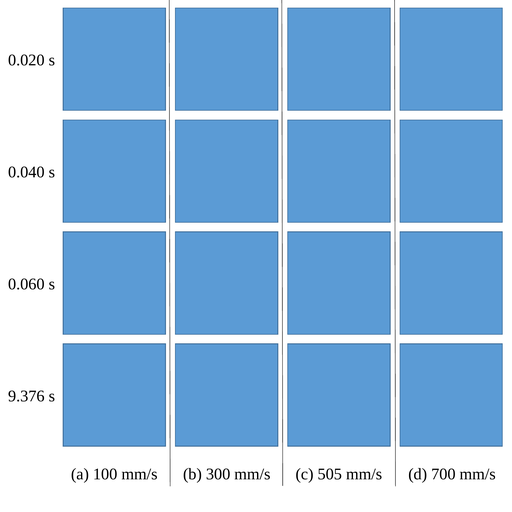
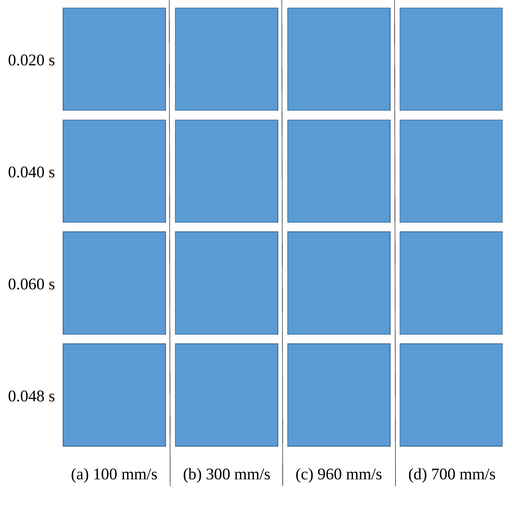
9.376: 9.376 -> 0.048 (26, 396)
505: 505 -> 960 (330, 474)
